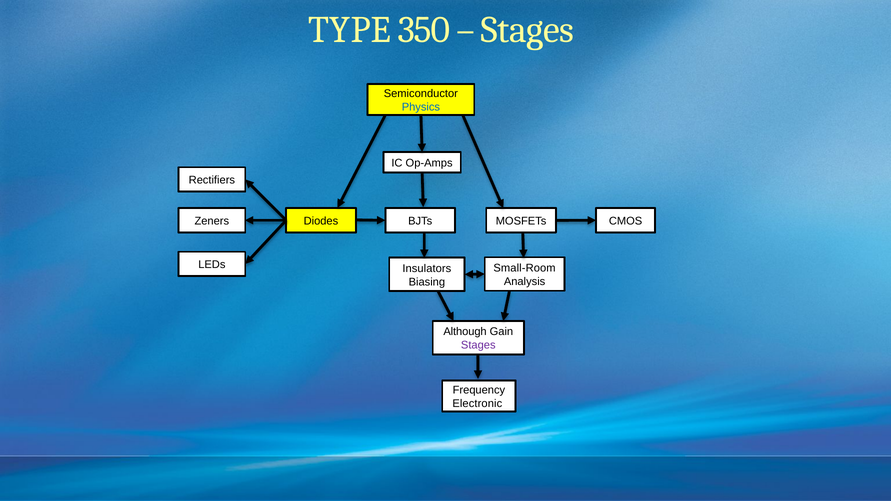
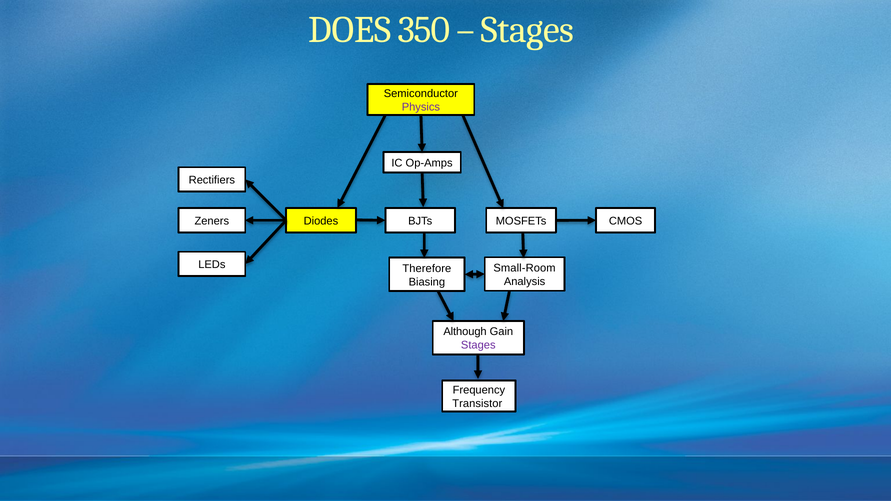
TYPE: TYPE -> DOES (350, 30)
Physics colour: blue -> purple (421, 107)
Insulators: Insulators -> Therefore (427, 269)
Electronic: Electronic -> Transistor (477, 404)
